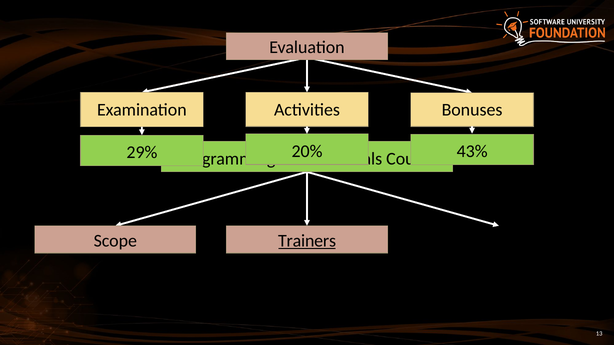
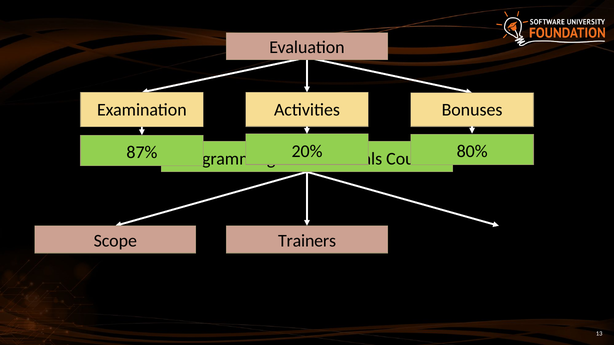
29%: 29% -> 87% (142, 153)
43%: 43% -> 80% (472, 152)
Trainers underline: present -> none (307, 241)
